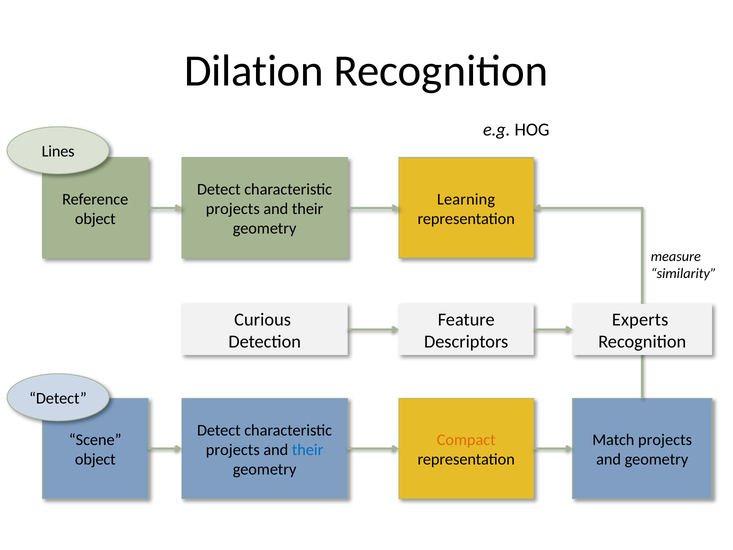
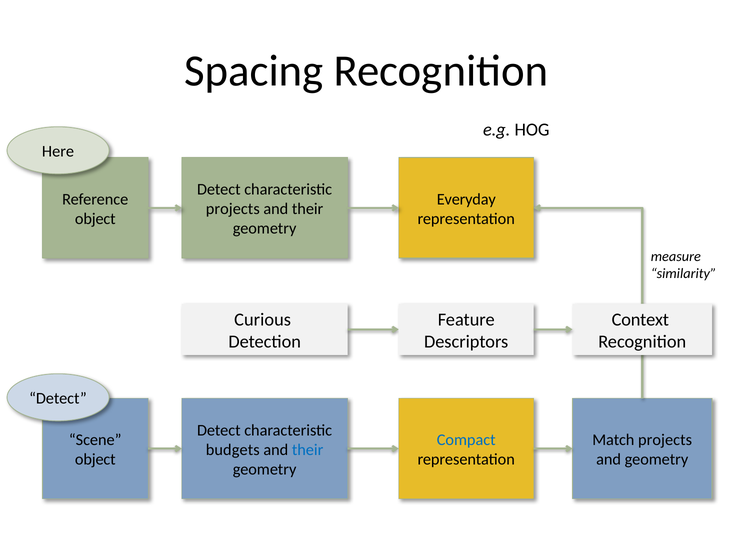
Dilation: Dilation -> Spacing (254, 71)
Lines: Lines -> Here (58, 151)
Learning: Learning -> Everyday (466, 199)
Experts: Experts -> Context (640, 320)
Compact colour: orange -> blue (466, 440)
projects: projects -> budgets (233, 450)
